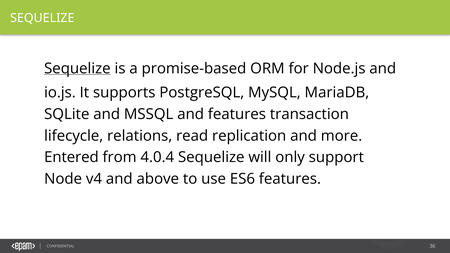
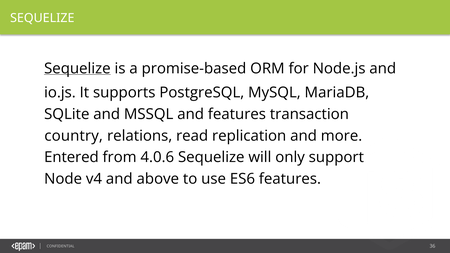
lifecycle: lifecycle -> country (74, 136)
4.0.4: 4.0.4 -> 4.0.6 (157, 157)
